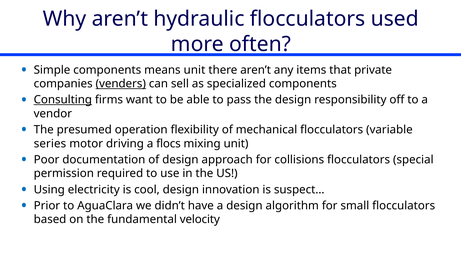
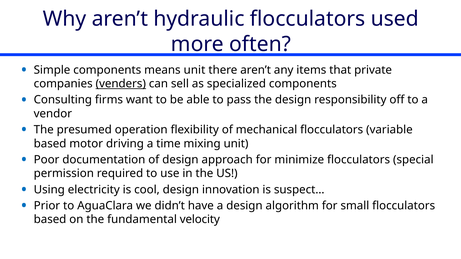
Consulting underline: present -> none (63, 100)
series: series -> based (50, 144)
flocs: flocs -> time (168, 144)
collisions: collisions -> minimize (299, 160)
